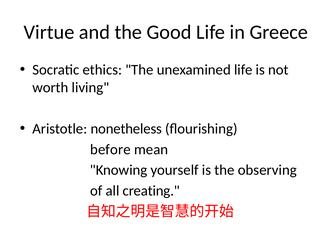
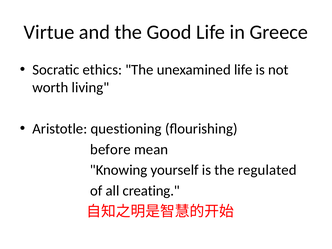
nonetheless: nonetheless -> questioning (126, 129)
observing: observing -> regulated (267, 170)
